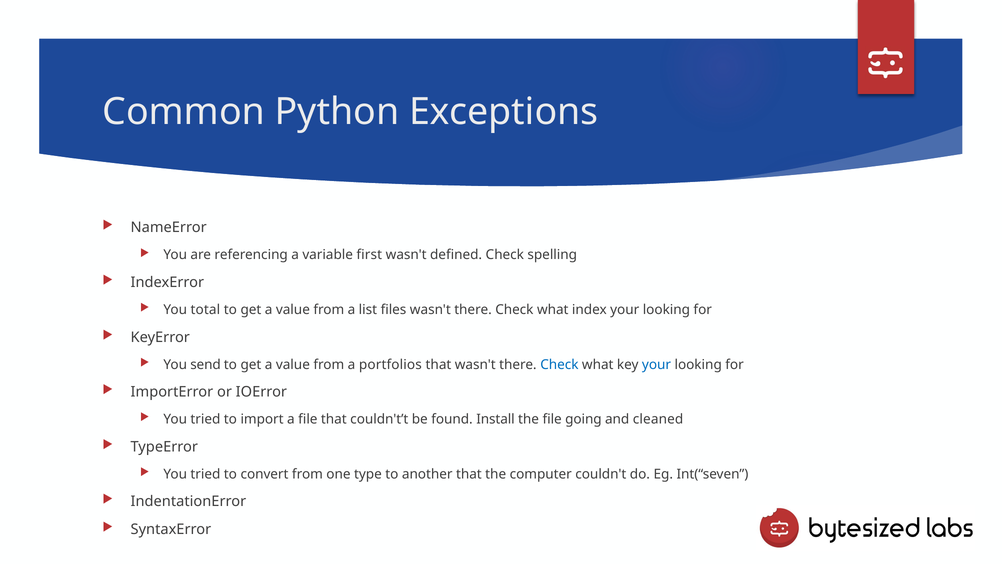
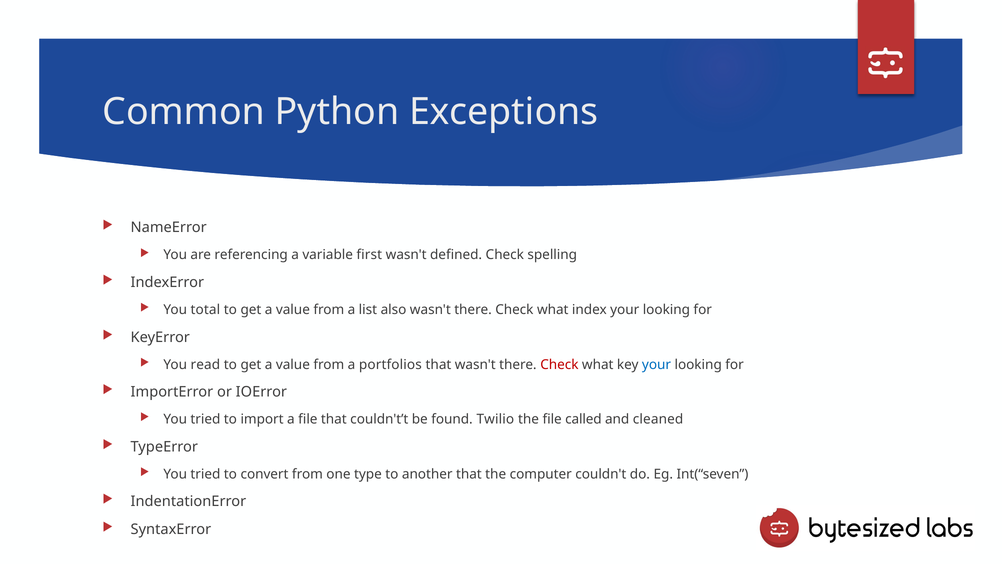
files: files -> also (394, 310)
send: send -> read (205, 364)
Check colour: blue -> red (559, 364)
Install: Install -> Twilio (495, 419)
going: going -> called (583, 419)
